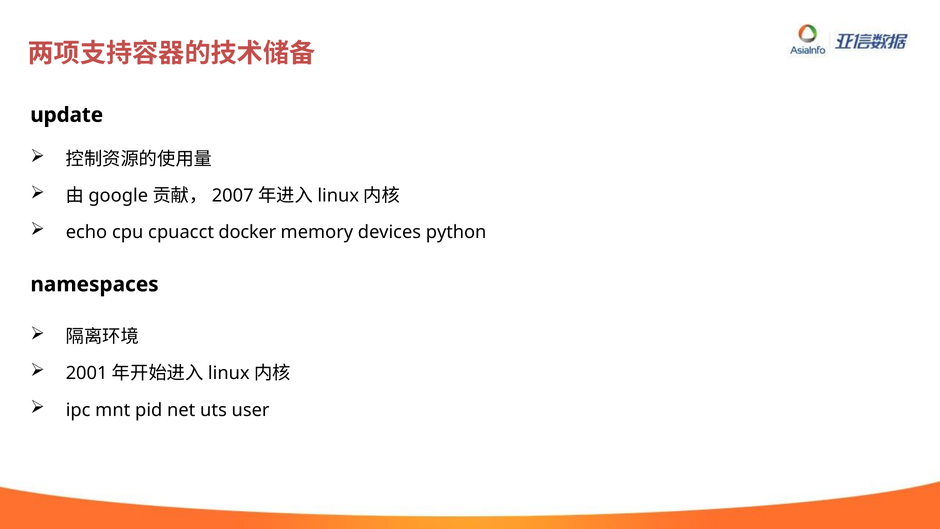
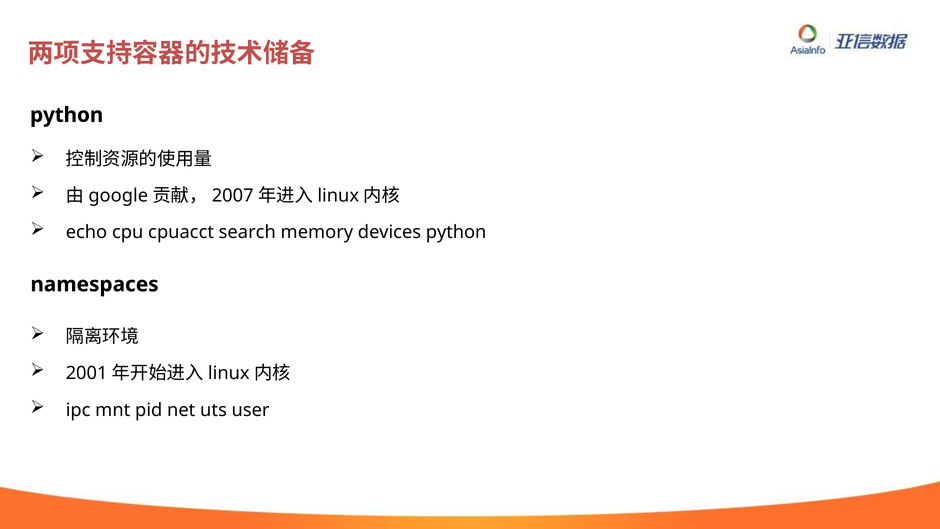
update: update -> python (67, 115)
docker: docker -> search (247, 232)
